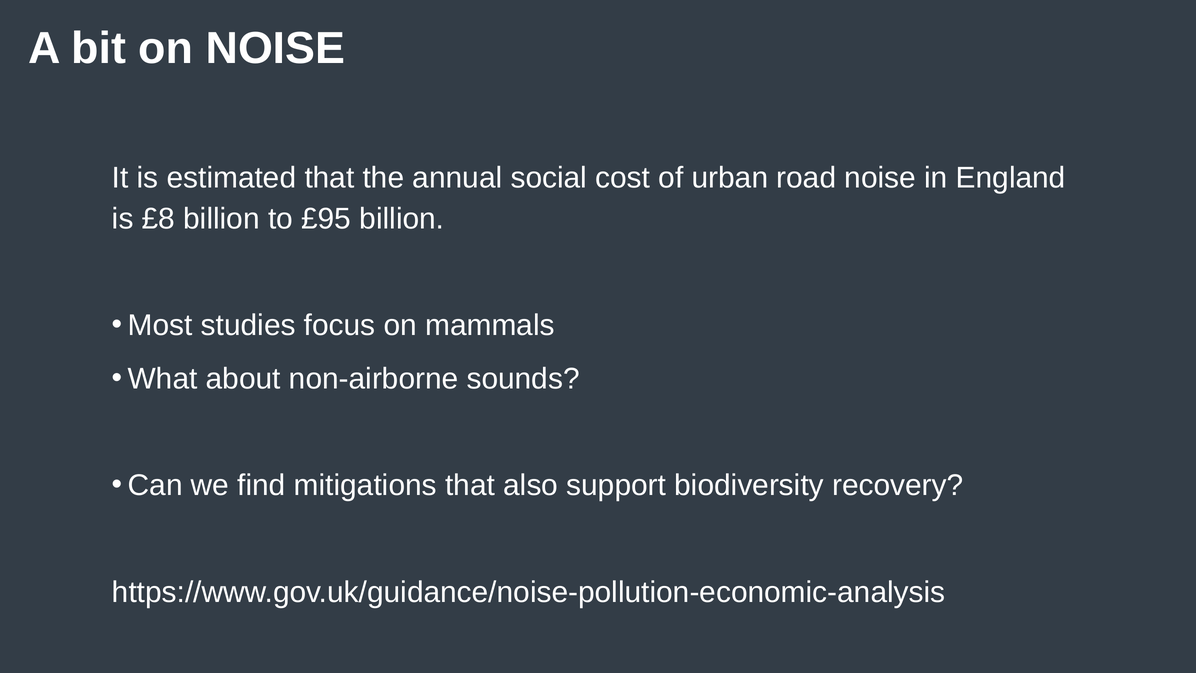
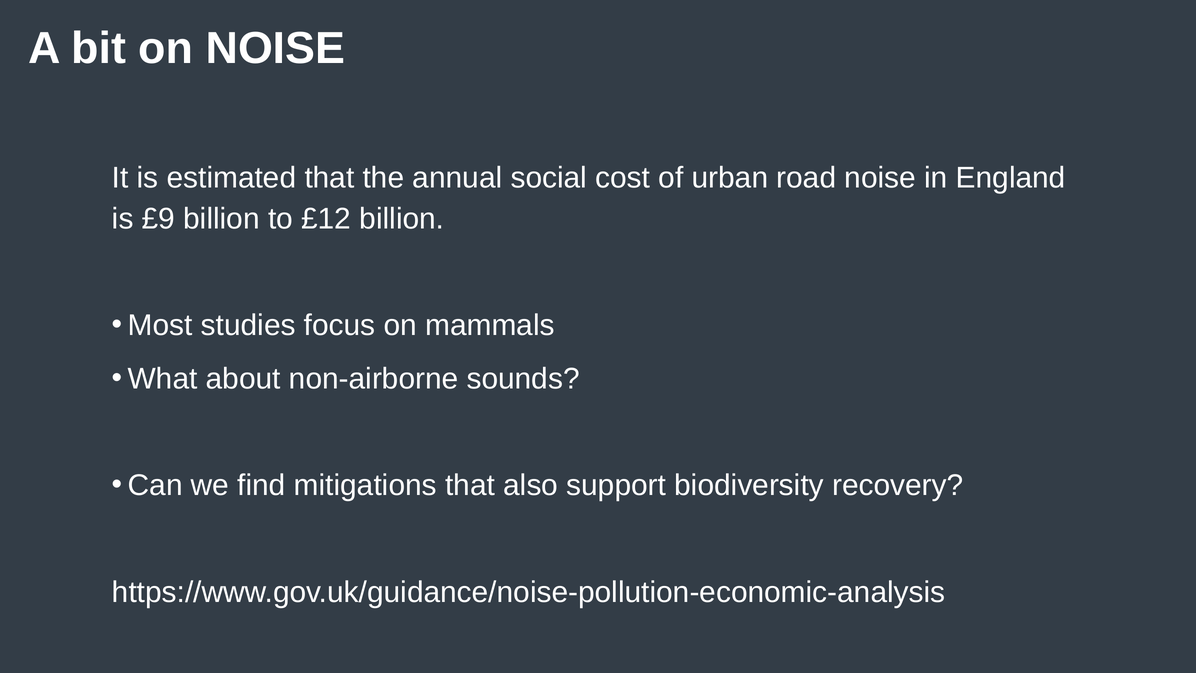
£8: £8 -> £9 (158, 219)
£95: £95 -> £12 (326, 219)
